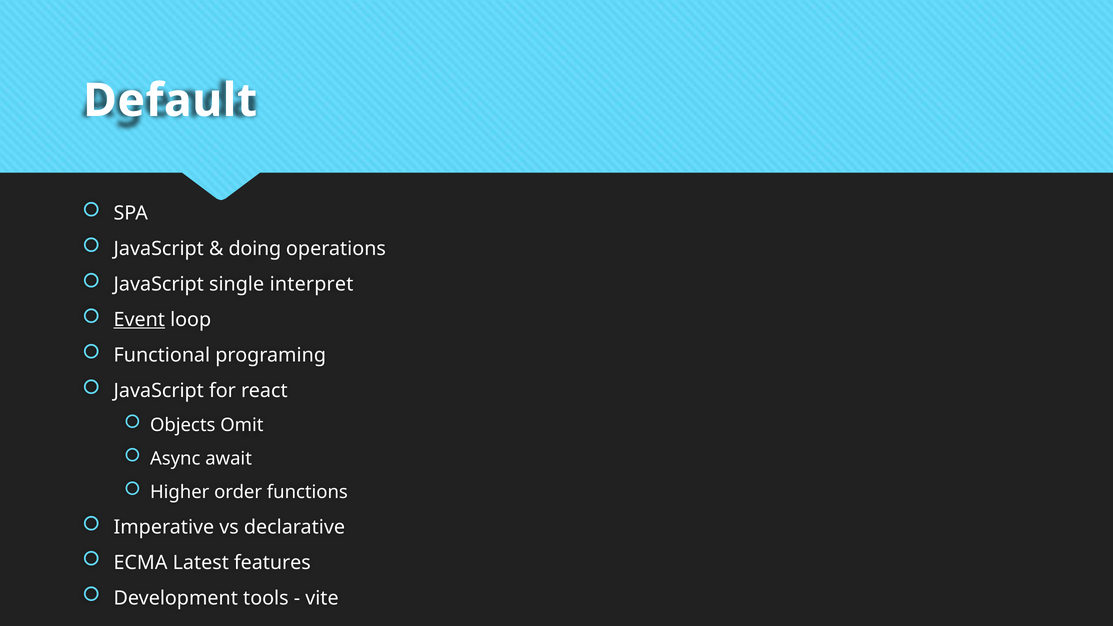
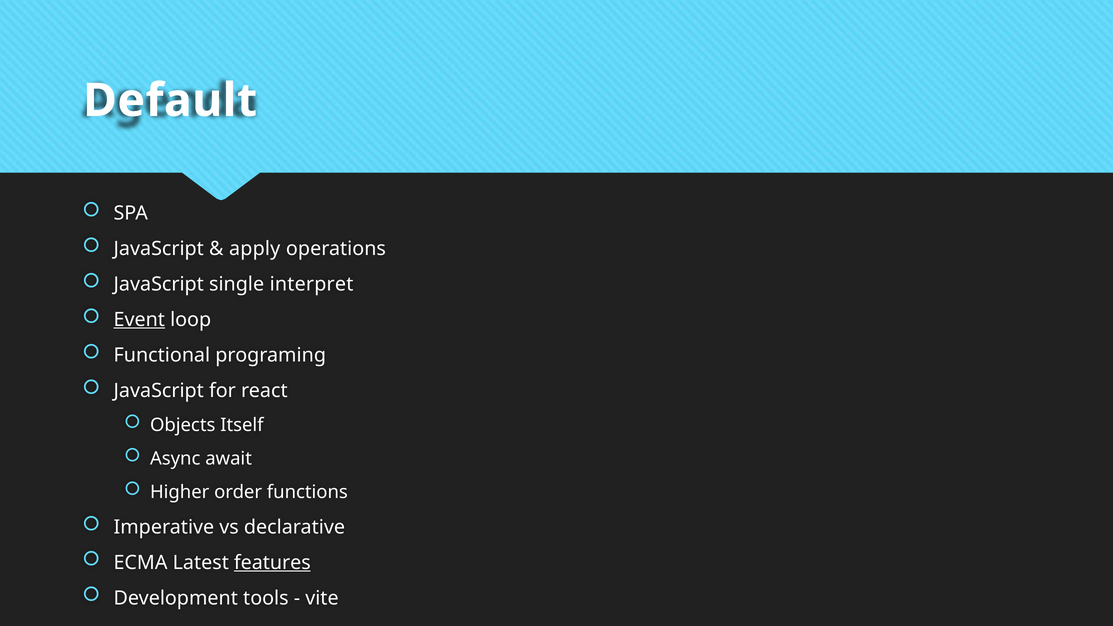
doing: doing -> apply (255, 249)
Omit: Omit -> Itself (242, 425)
features underline: none -> present (272, 563)
